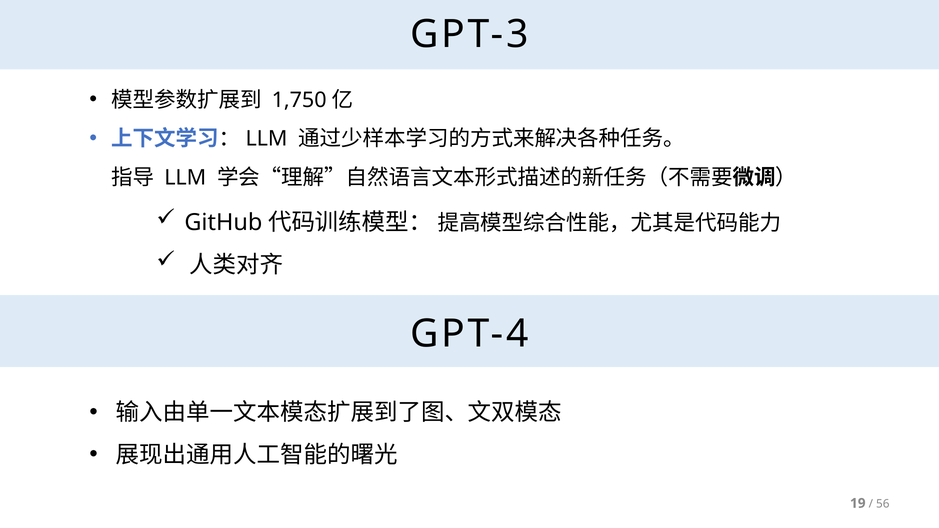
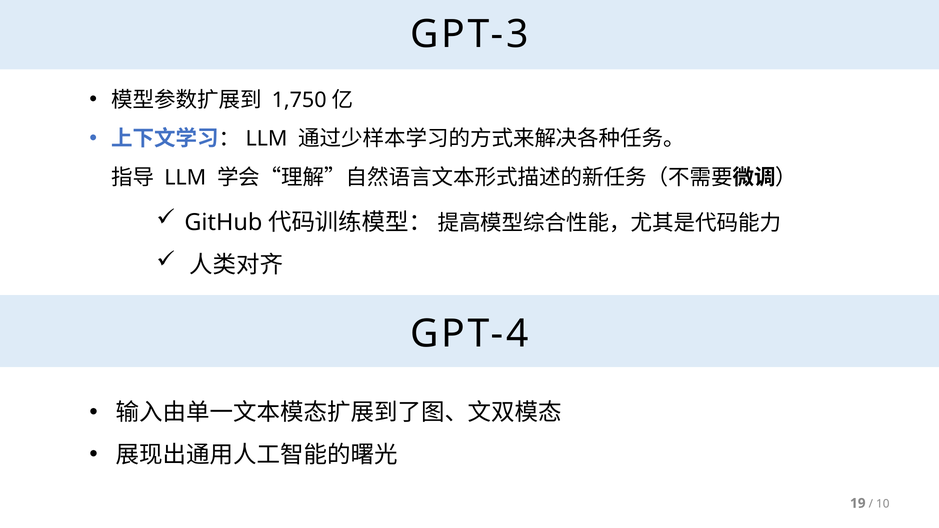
56: 56 -> 10 (883, 504)
